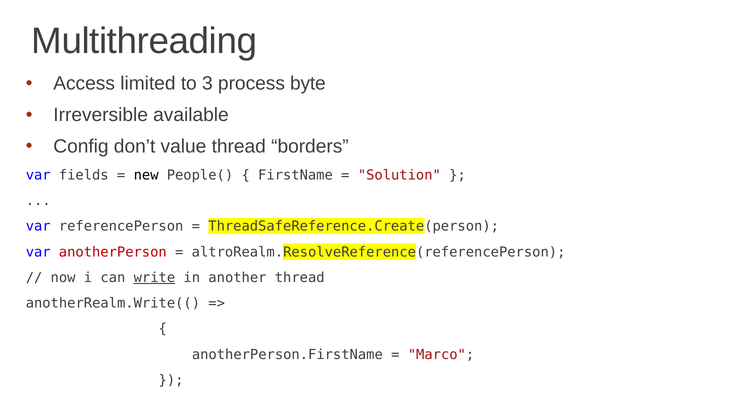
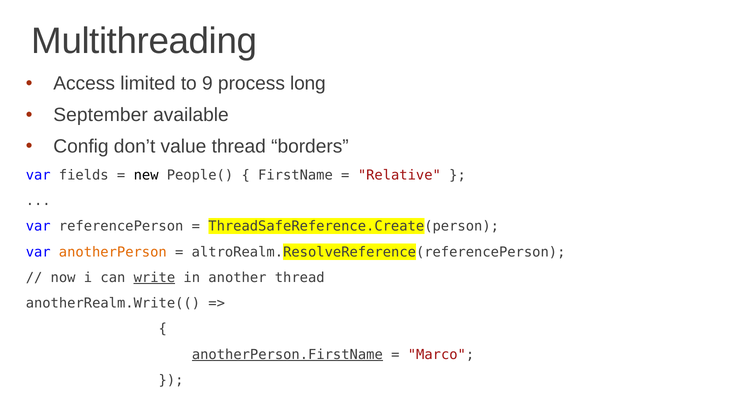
3: 3 -> 9 (207, 84)
byte: byte -> long (308, 84)
Irreversible: Irreversible -> September (101, 115)
Solution: Solution -> Relative (399, 175)
anotherPerson colour: red -> orange (113, 252)
anotherPerson.FirstName underline: none -> present (287, 355)
